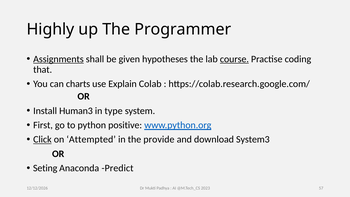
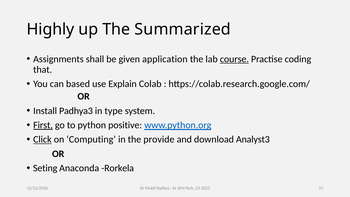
Programmer: Programmer -> Summarized (183, 29)
Assignments underline: present -> none (58, 59)
hypotheses: hypotheses -> application (165, 59)
charts: charts -> based (78, 84)
Human3: Human3 -> Padhya3 (76, 111)
First underline: none -> present (43, 125)
Attempted: Attempted -> Computing (91, 139)
System3: System3 -> Analyst3 (253, 139)
Predict: Predict -> Rorkela (118, 168)
